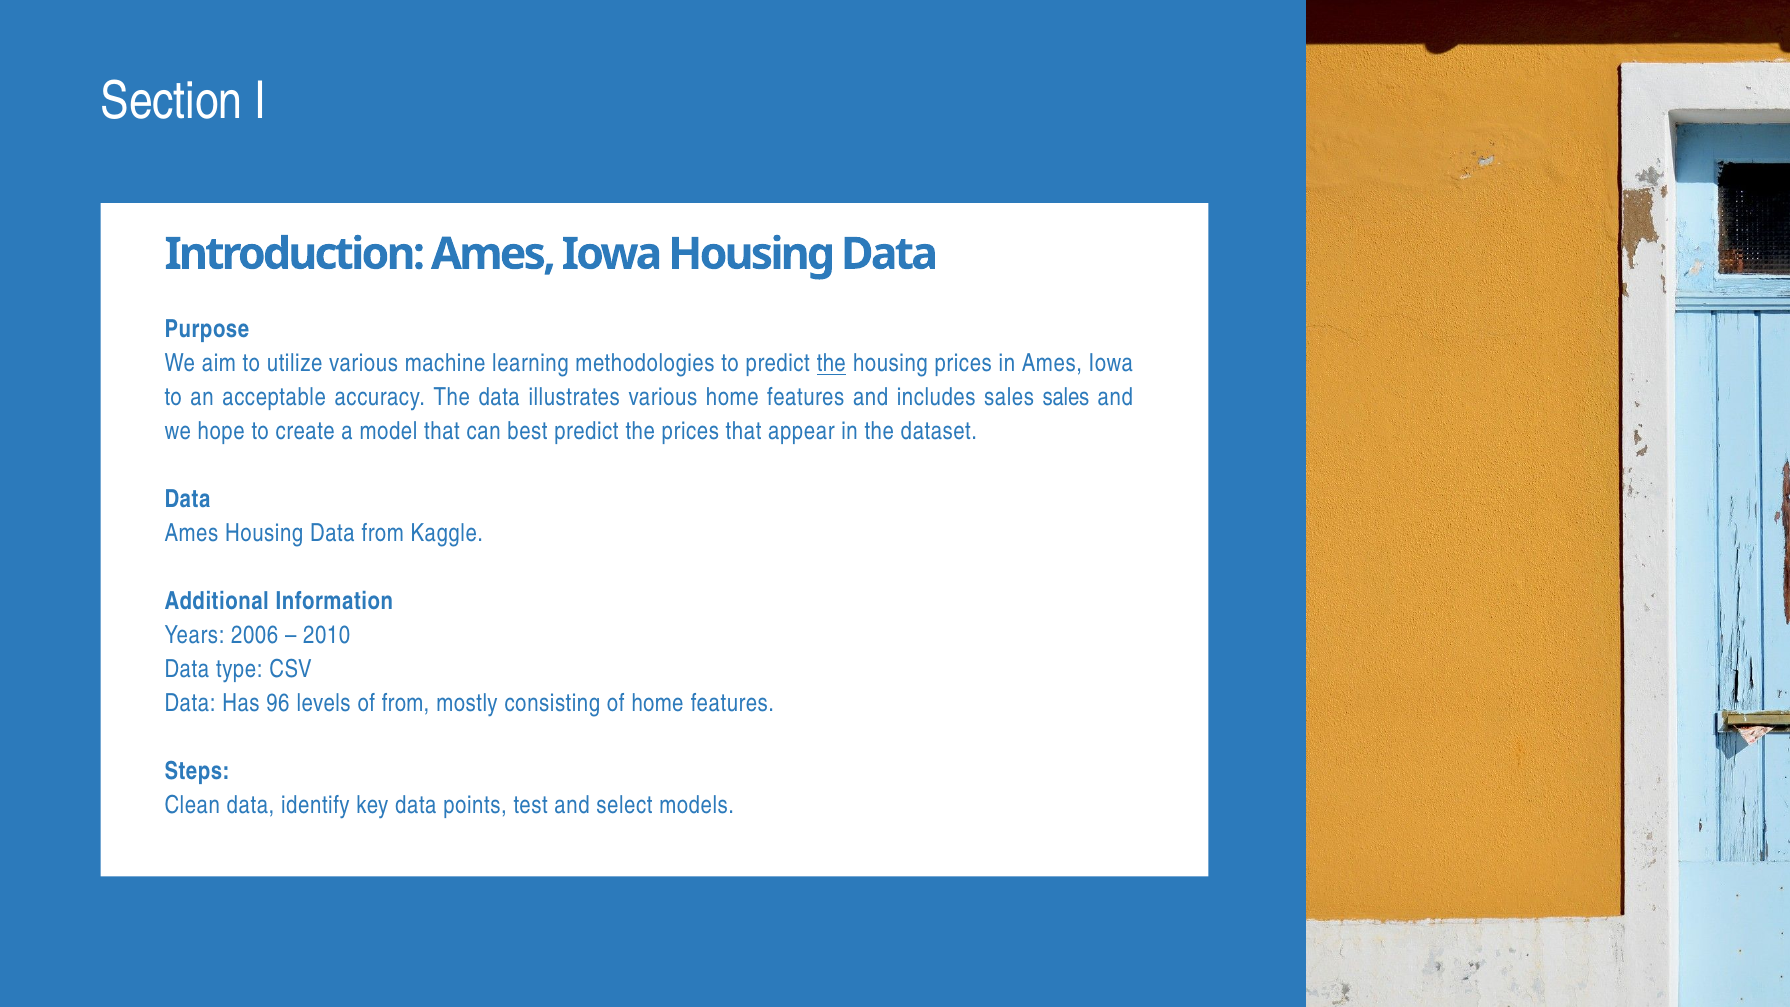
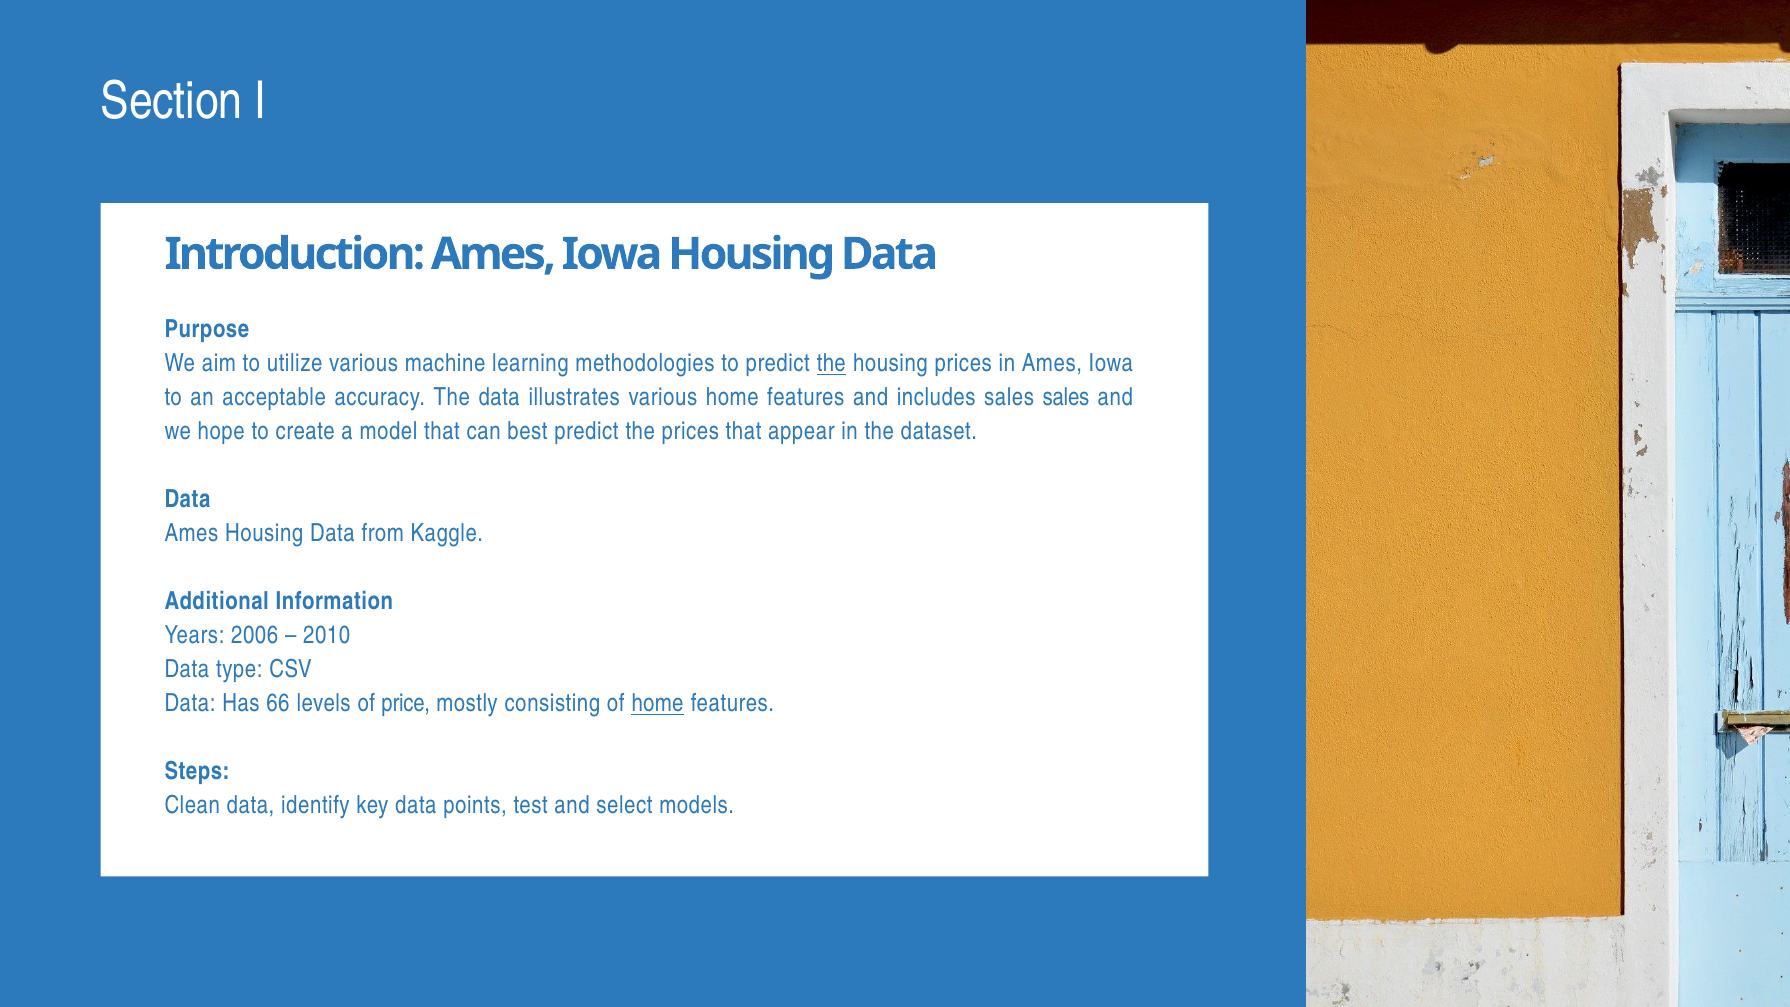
96: 96 -> 66 (278, 704)
of from: from -> price (406, 704)
home underline: none -> present (657, 704)
